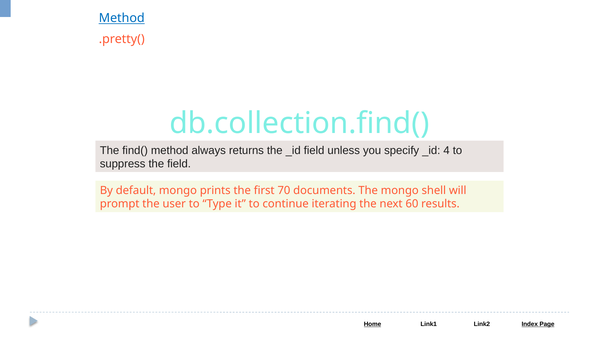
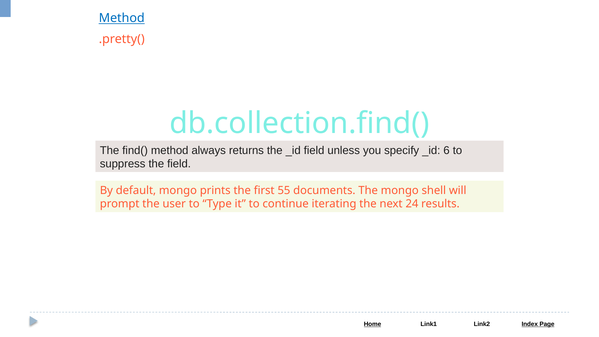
4: 4 -> 6 (447, 150)
70: 70 -> 55 (284, 190)
60: 60 -> 24 (412, 204)
